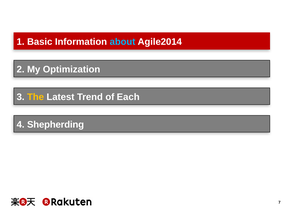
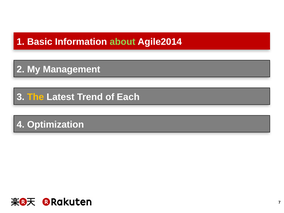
about colour: light blue -> light green (123, 42)
Optimization: Optimization -> Management (72, 69)
Shepherding: Shepherding -> Optimization (56, 124)
